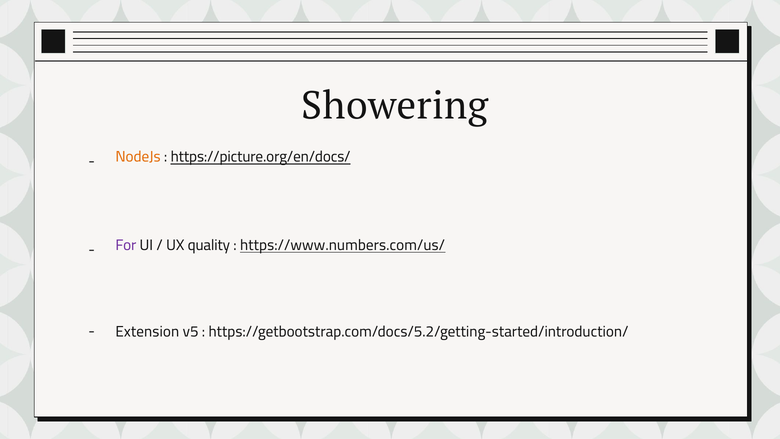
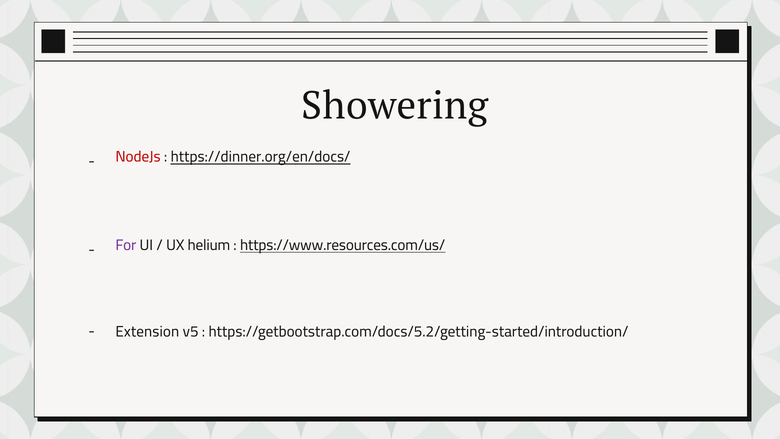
NodeJs colour: orange -> red (138, 157)
https://picture.org/en/docs/: https://picture.org/en/docs/ -> https://dinner.org/en/docs/ (261, 157)
quality: quality -> helium (209, 245)
https://www.numbers.com/us/: https://www.numbers.com/us/ -> https://www.resources.com/us/ (343, 245)
